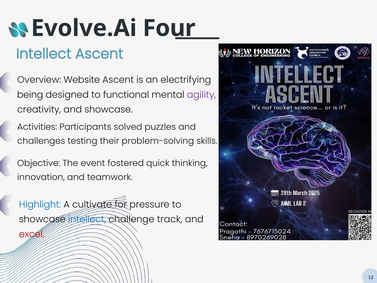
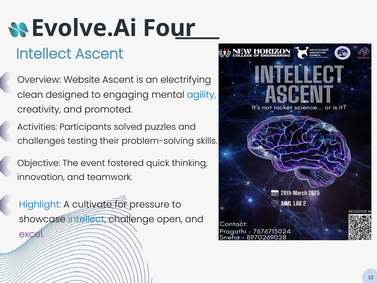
being: being -> clean (30, 95)
functional: functional -> engaging (126, 95)
agility colour: purple -> blue (201, 95)
and showcase: showcase -> promoted (109, 110)
track: track -> open (170, 219)
excel colour: red -> purple (32, 234)
